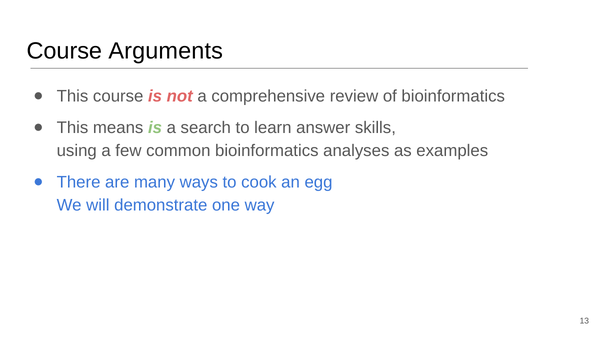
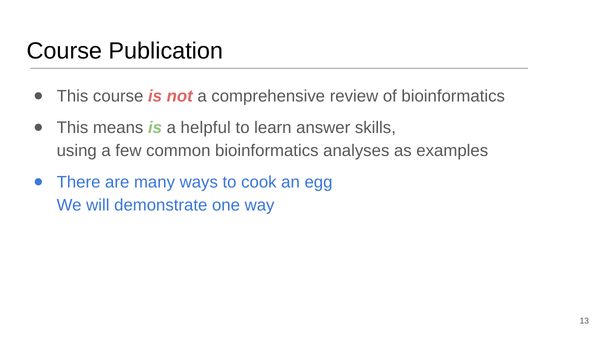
Arguments: Arguments -> Publication (166, 51)
search: search -> helpful (206, 128)
